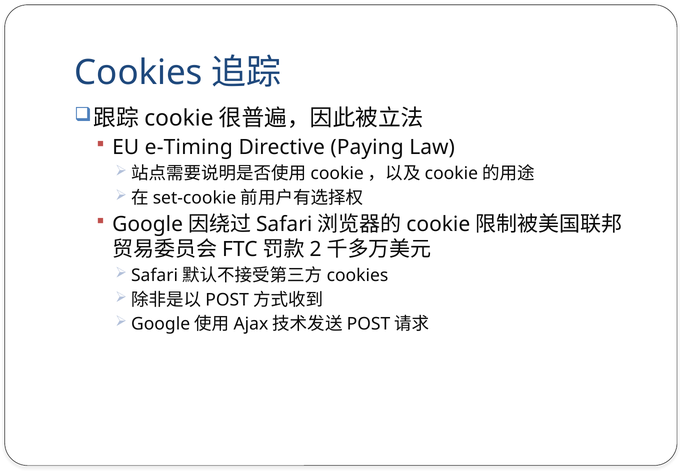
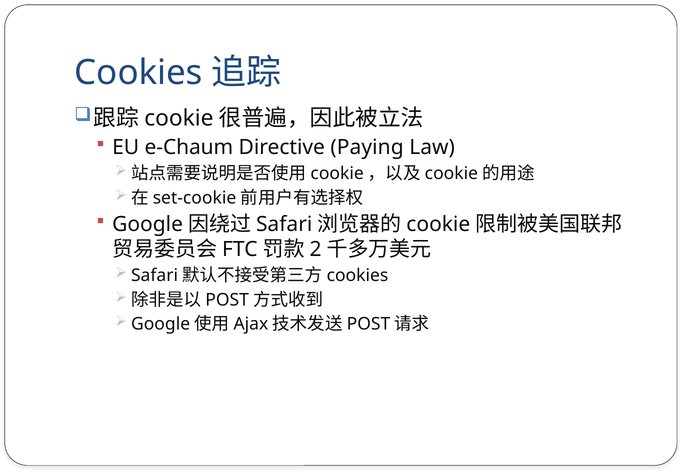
e-Timing: e-Timing -> e-Chaum (189, 147)
